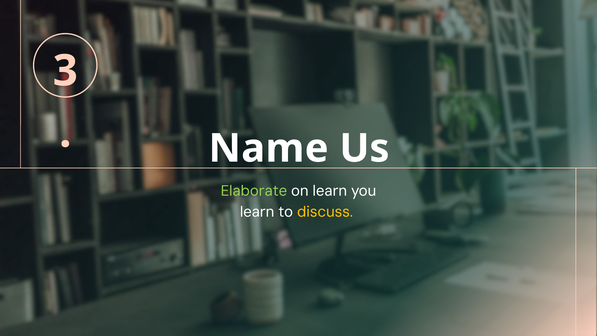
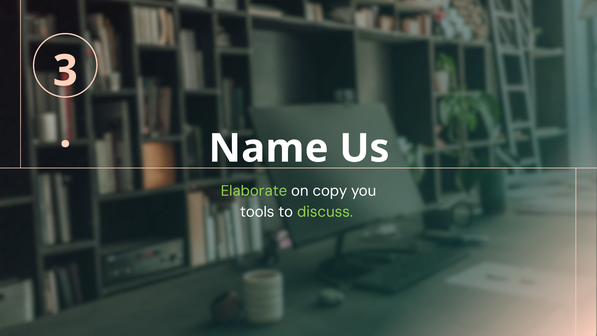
on learn: learn -> copy (330, 191)
learn: learn -> tools (257, 212)
discuss colour: yellow -> light green (325, 212)
